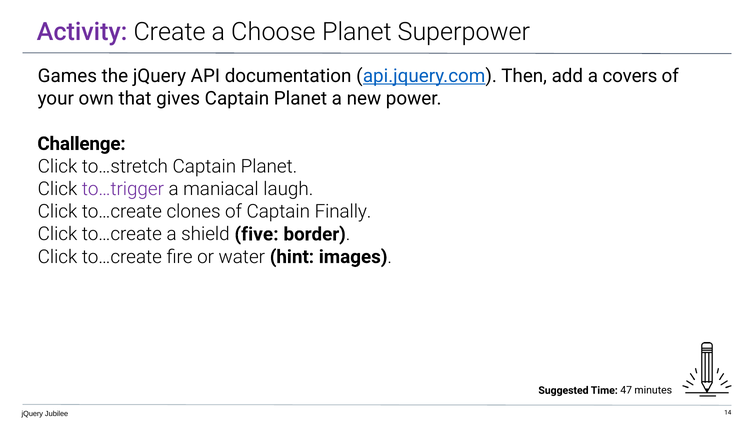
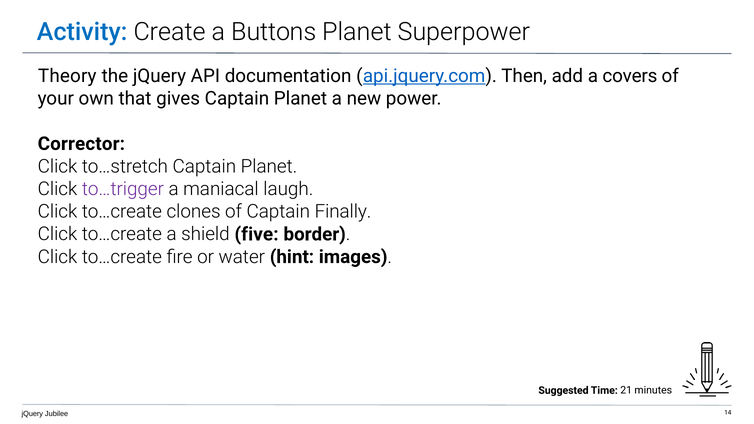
Activity colour: purple -> blue (82, 32)
Choose: Choose -> Buttons (274, 32)
Games: Games -> Theory (67, 76)
Challenge: Challenge -> Corrector (81, 144)
47: 47 -> 21 (626, 390)
